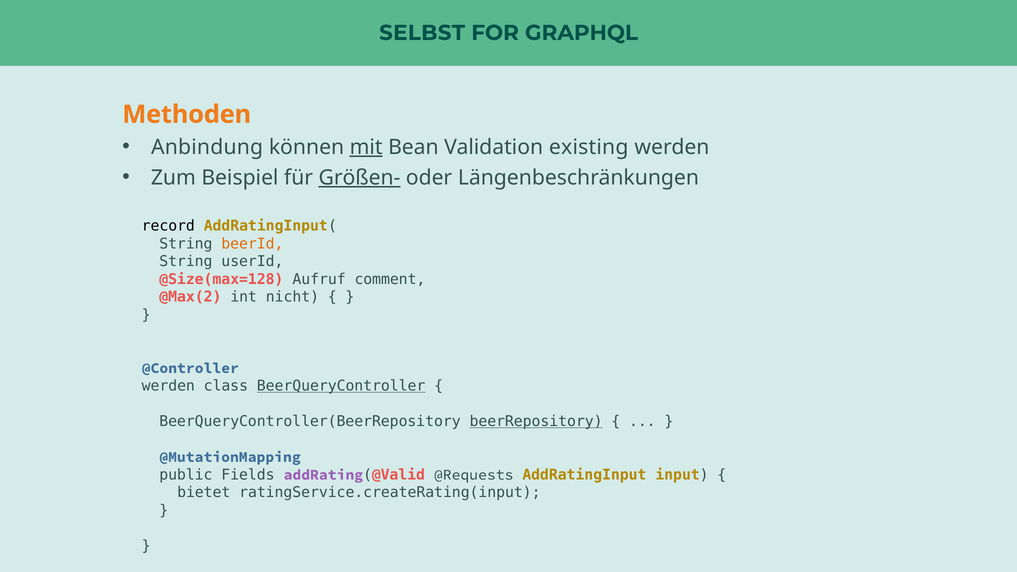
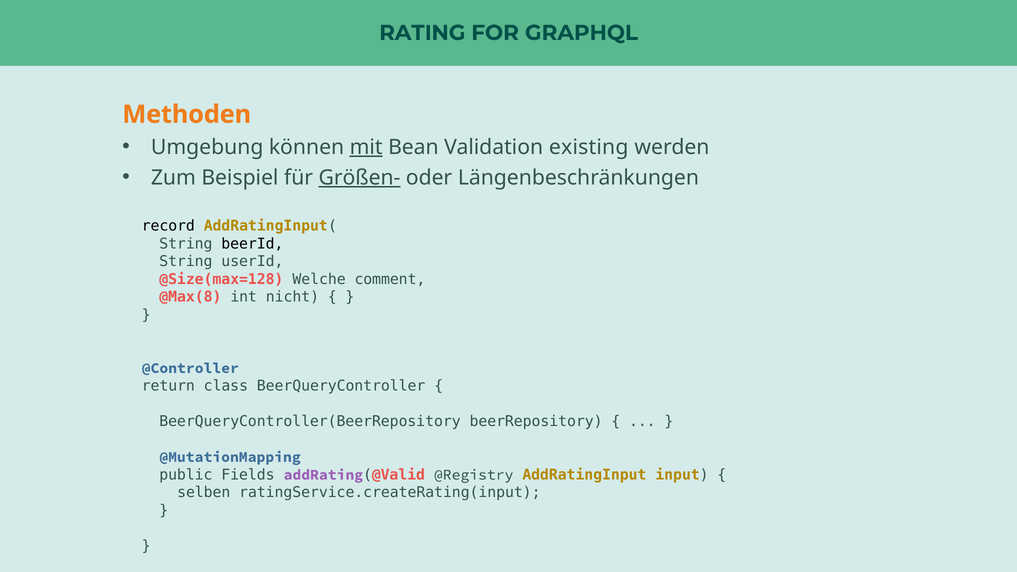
SELBST: SELBST -> RATING (422, 33)
Anbindung: Anbindung -> Umgebung (207, 147)
beerId colour: orange -> black (252, 244)
Aufruf: Aufruf -> Welche (319, 279)
@Max(2: @Max(2 -> @Max(8 (190, 297)
werden: werden -> return (168, 386)
BeerQueryController underline: present -> none (341, 386)
beerRepository underline: present -> none (536, 421)
@Requests: @Requests -> @Registry (474, 475)
bietet: bietet -> selben (204, 493)
